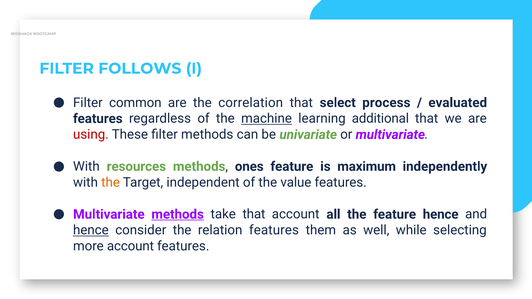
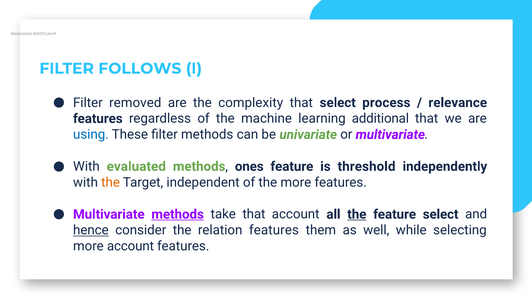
common: common -> removed (135, 103)
correlation: correlation -> complexity (251, 103)
evaluated: evaluated -> relevance (458, 103)
machine underline: present -> none (267, 119)
using colour: red -> blue (91, 135)
resources: resources -> evaluated (136, 167)
maximum: maximum -> threshold (367, 167)
the value: value -> more (296, 183)
the underline: none -> present (357, 214)
feature hence: hence -> select (441, 214)
